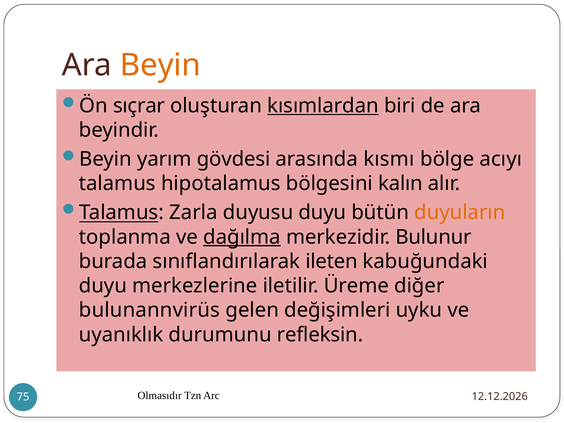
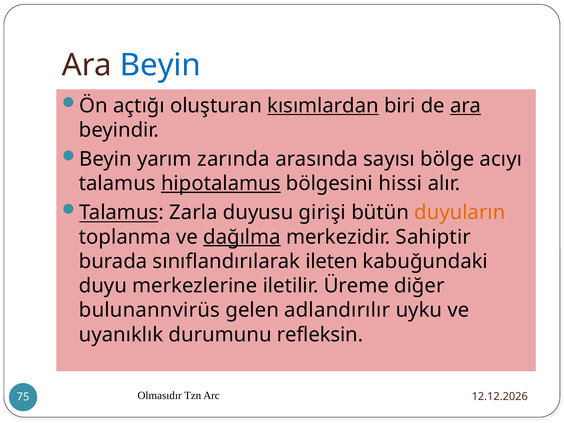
Beyin colour: orange -> blue (160, 65)
sıçrar: sıçrar -> açtığı (139, 106)
ara underline: none -> present (466, 106)
gövdesi: gövdesi -> zarında (233, 159)
kısmı: kısmı -> sayısı (389, 159)
hipotalamus underline: none -> present (221, 184)
kalın: kalın -> hissi (400, 184)
duyusu duyu: duyu -> girişi (322, 213)
Bulunur: Bulunur -> Sahiptir (433, 237)
değişimleri: değişimleri -> adlandırılır (337, 310)
